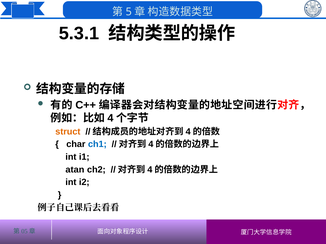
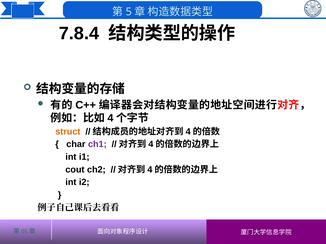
5.3.1: 5.3.1 -> 7.8.4 (79, 34)
ch1 colour: blue -> purple (97, 145)
atan: atan -> cout (75, 170)
